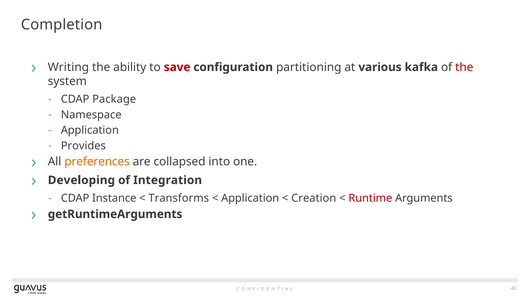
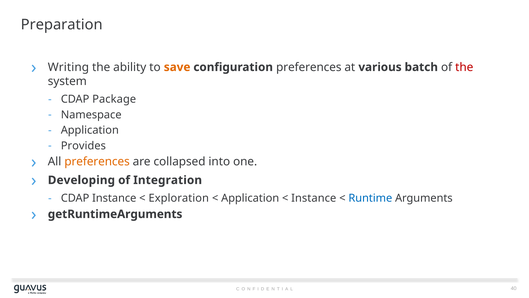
Completion: Completion -> Preparation (62, 25)
save colour: red -> orange (177, 67)
configuration partitioning: partitioning -> preferences (309, 67)
kafka: kafka -> batch (421, 67)
Transforms: Transforms -> Exploration (179, 198)
Creation: Creation -> Instance (314, 198)
Runtime colour: red -> blue (370, 198)
